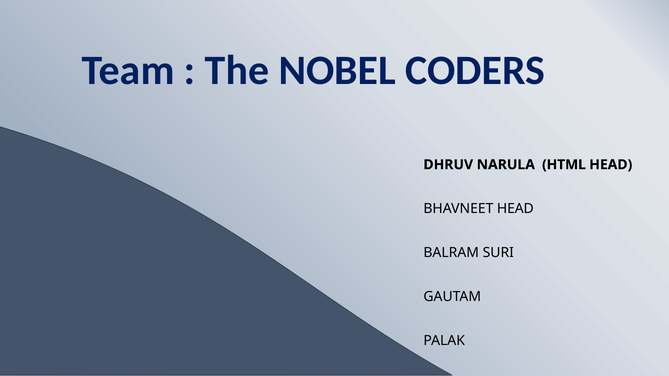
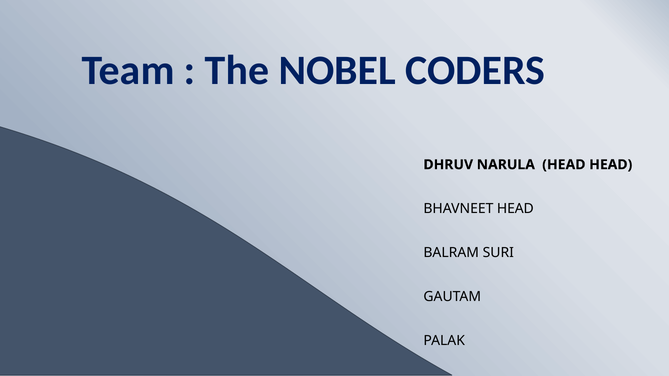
NARULA HTML: HTML -> HEAD (564, 165)
